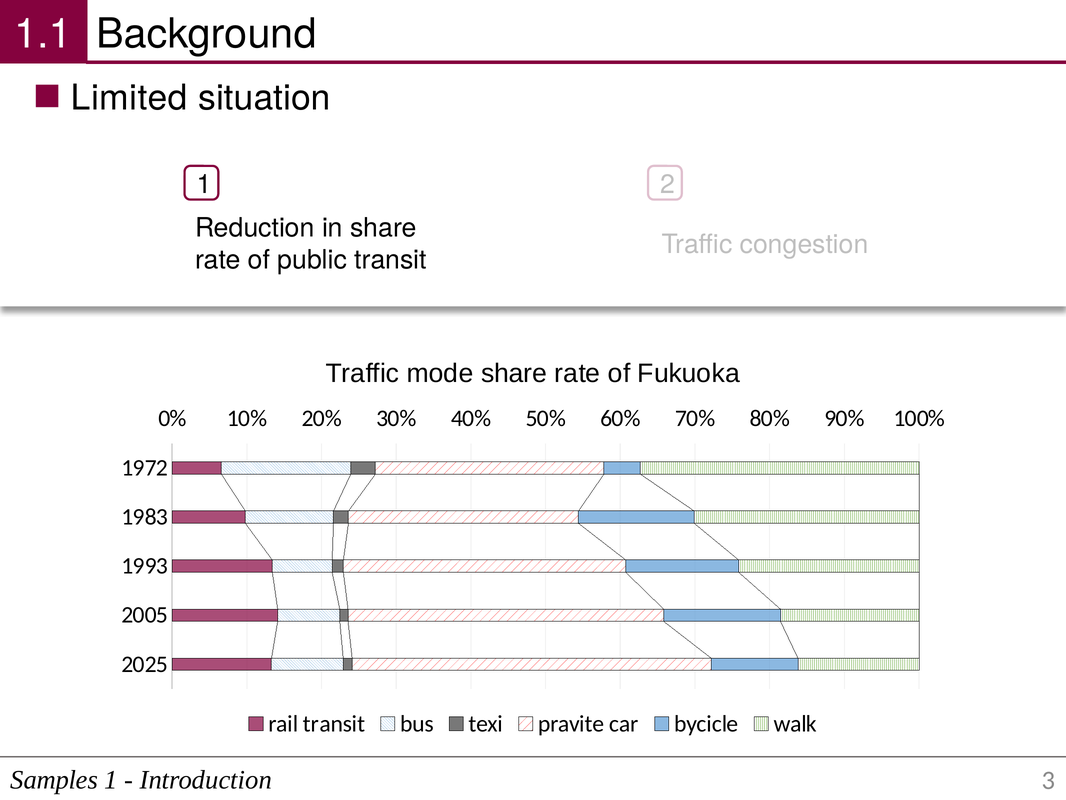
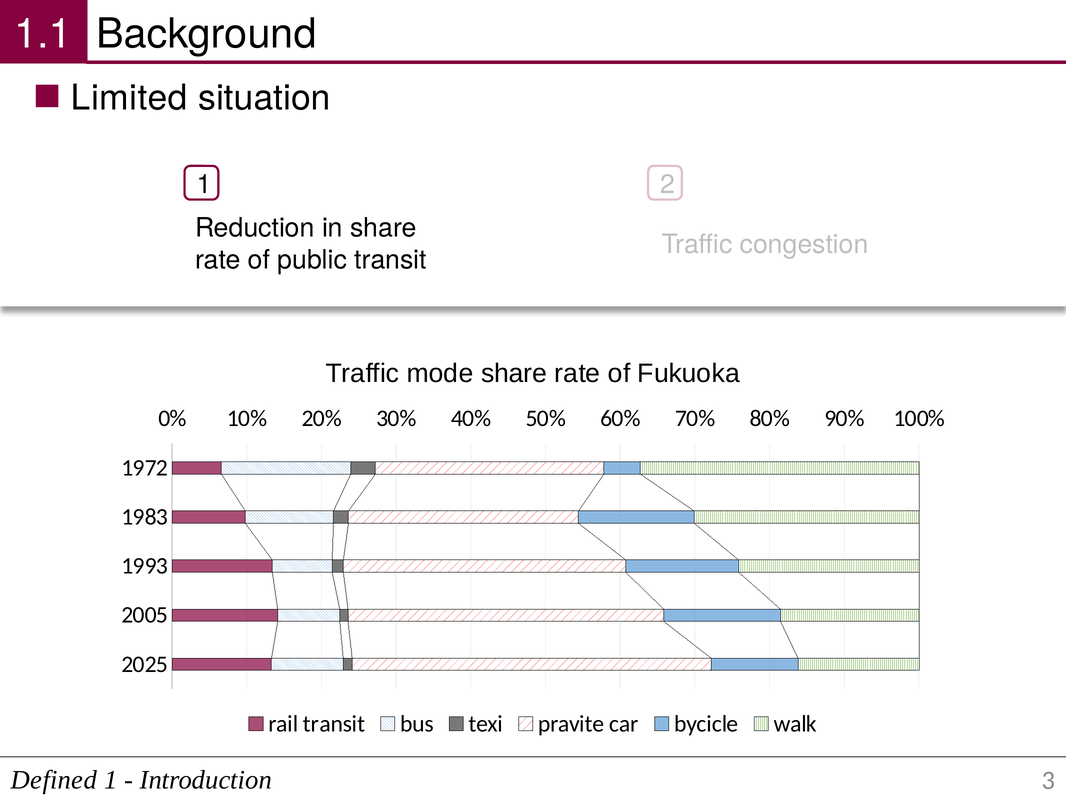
Samples: Samples -> Defined (54, 779)
